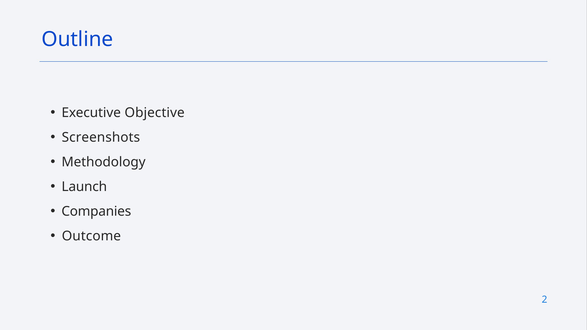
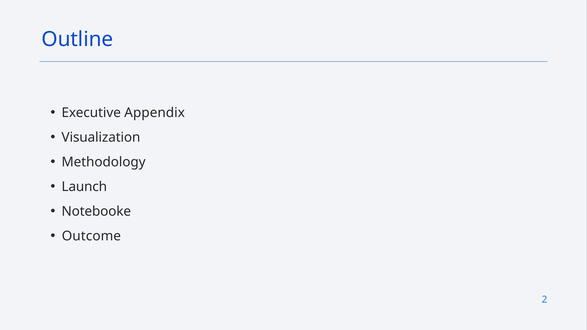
Objective: Objective -> Appendix (155, 113)
Screenshots: Screenshots -> Visualization (101, 138)
Companies: Companies -> Notebooke (96, 212)
